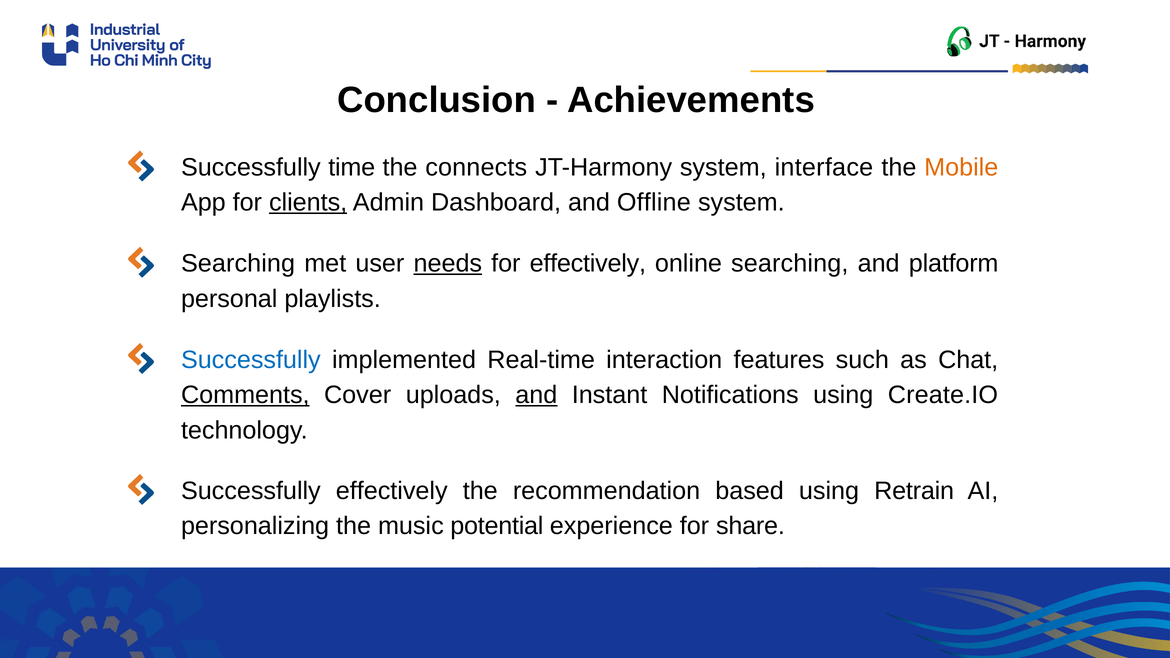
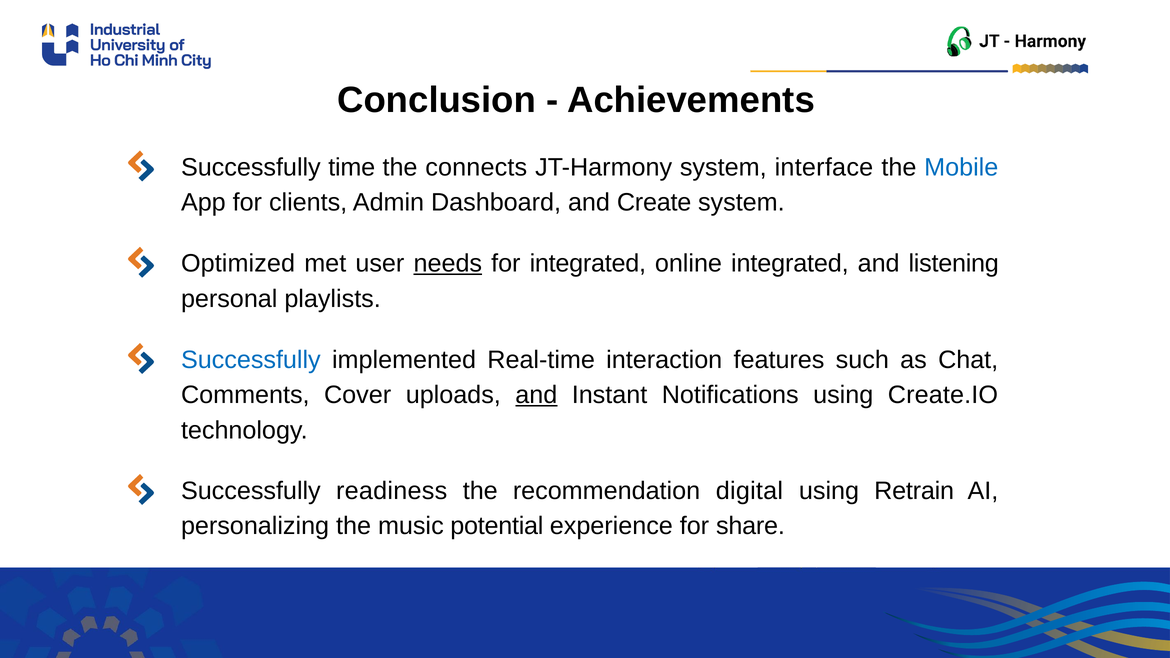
Mobile colour: orange -> blue (961, 167)
clients underline: present -> none (308, 203)
Offline: Offline -> Create (654, 203)
Searching: Searching -> Optimized (238, 264)
for effectively: effectively -> integrated (588, 264)
online searching: searching -> integrated (790, 264)
platform: platform -> listening (954, 264)
Comments underline: present -> none (245, 395)
Successfully effectively: effectively -> readiness (392, 491)
based: based -> digital (749, 491)
